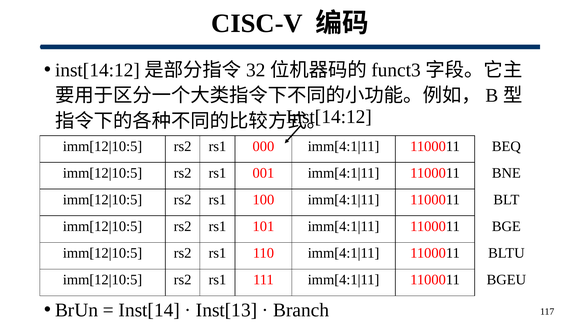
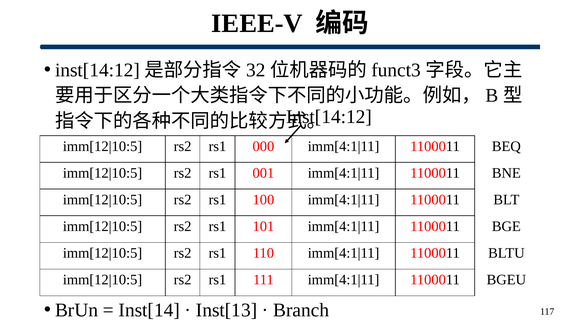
CISC-V: CISC-V -> IEEE-V (257, 23)
